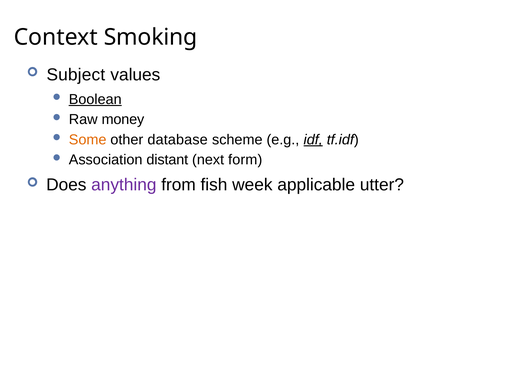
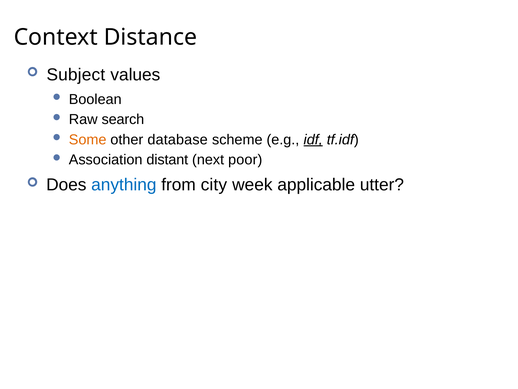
Smoking: Smoking -> Distance (151, 37)
Boolean underline: present -> none (95, 99)
money: money -> search (123, 119)
form: form -> poor (245, 160)
anything colour: purple -> blue (124, 185)
fish: fish -> city (214, 185)
